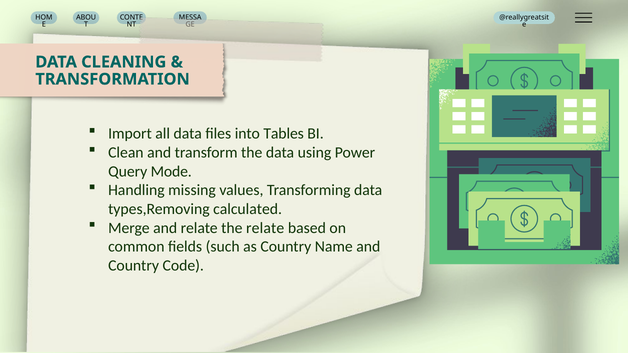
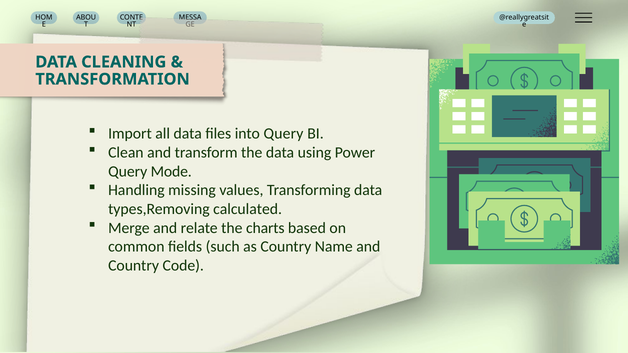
into Tables: Tables -> Query (283, 134)
the relate: relate -> charts (265, 228)
